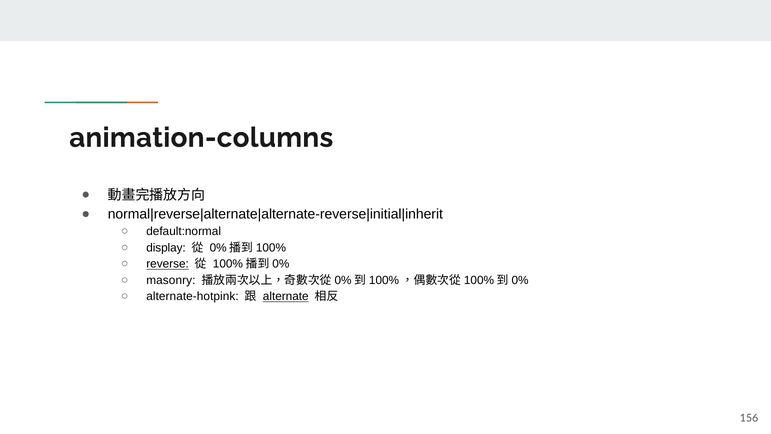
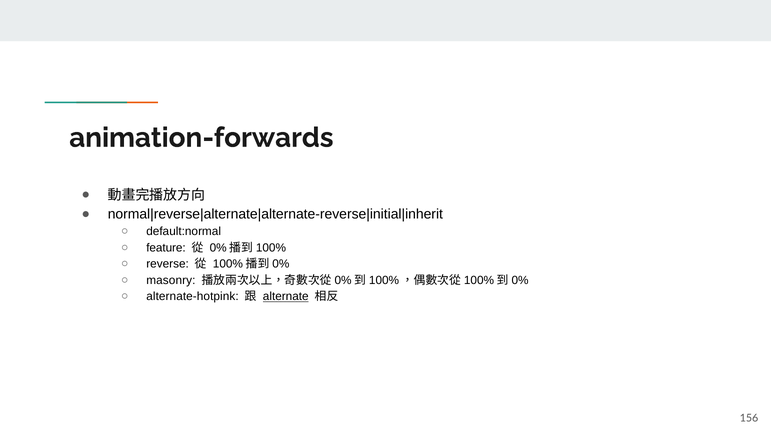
animation-columns: animation-columns -> animation-forwards (201, 138)
display: display -> feature (166, 248)
reverse underline: present -> none (168, 264)
